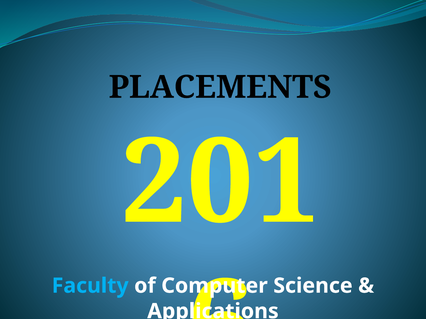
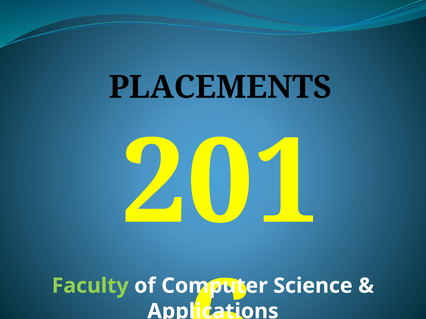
Faculty colour: light blue -> light green (90, 286)
